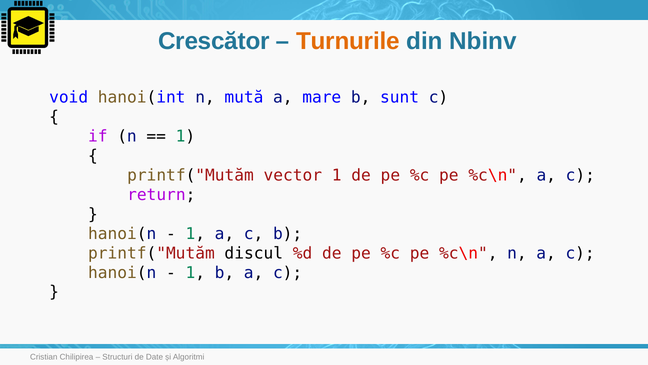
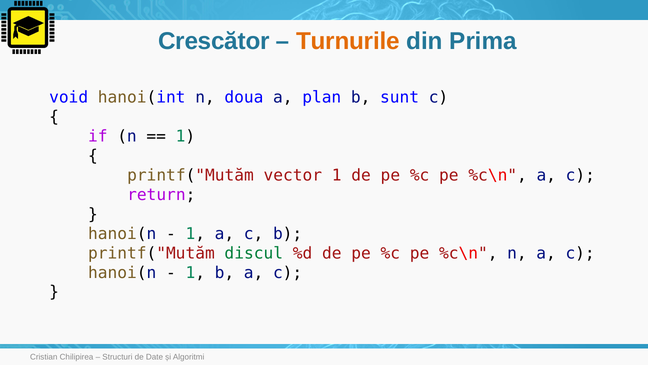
Nbinv: Nbinv -> Prima (483, 41)
mută: mută -> doua (244, 97)
mare: mare -> plan (322, 97)
discul colour: black -> green (254, 253)
